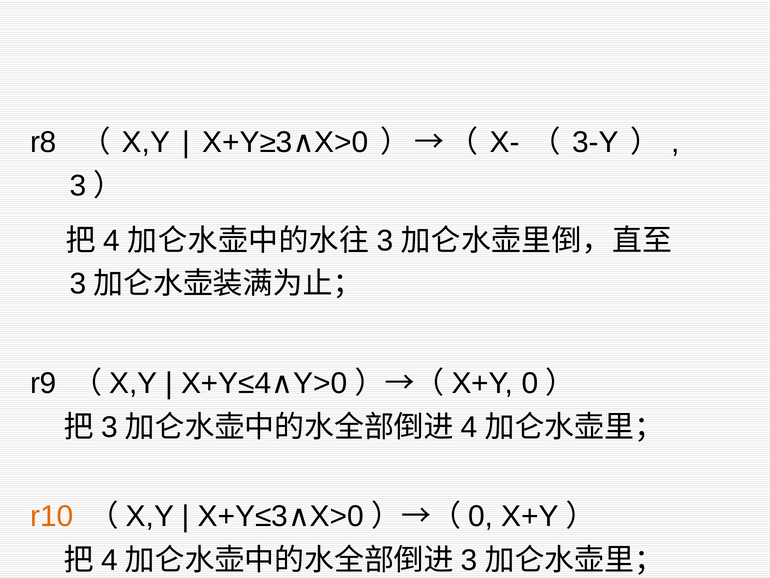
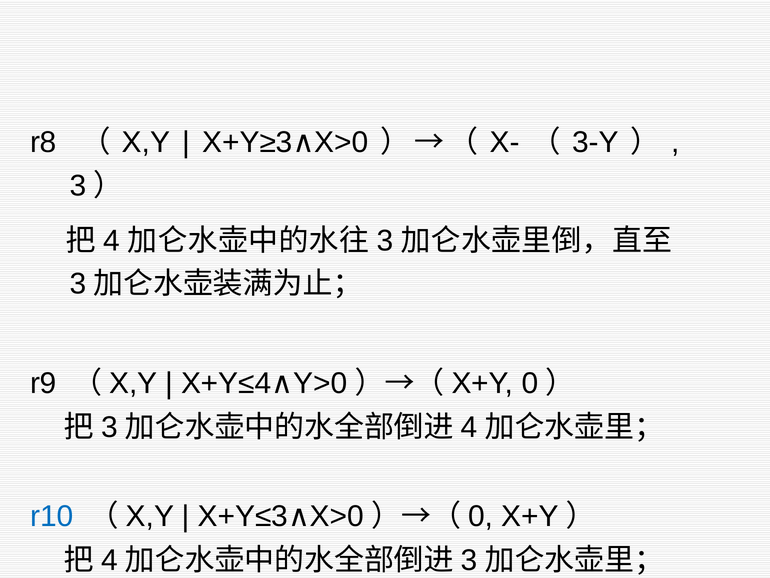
r10 colour: orange -> blue (52, 516)
